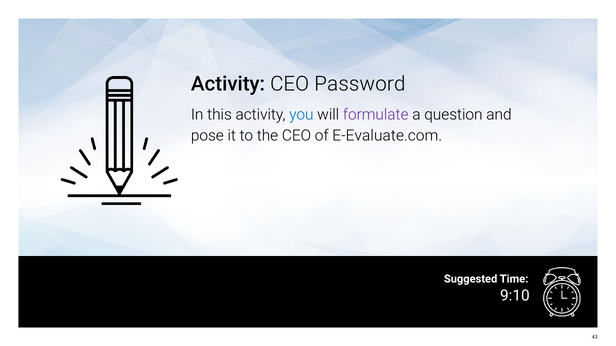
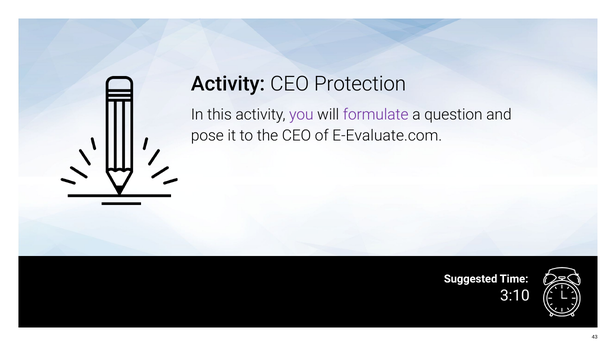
Password: Password -> Protection (360, 84)
you colour: blue -> purple (301, 115)
9:10: 9:10 -> 3:10 (515, 296)
